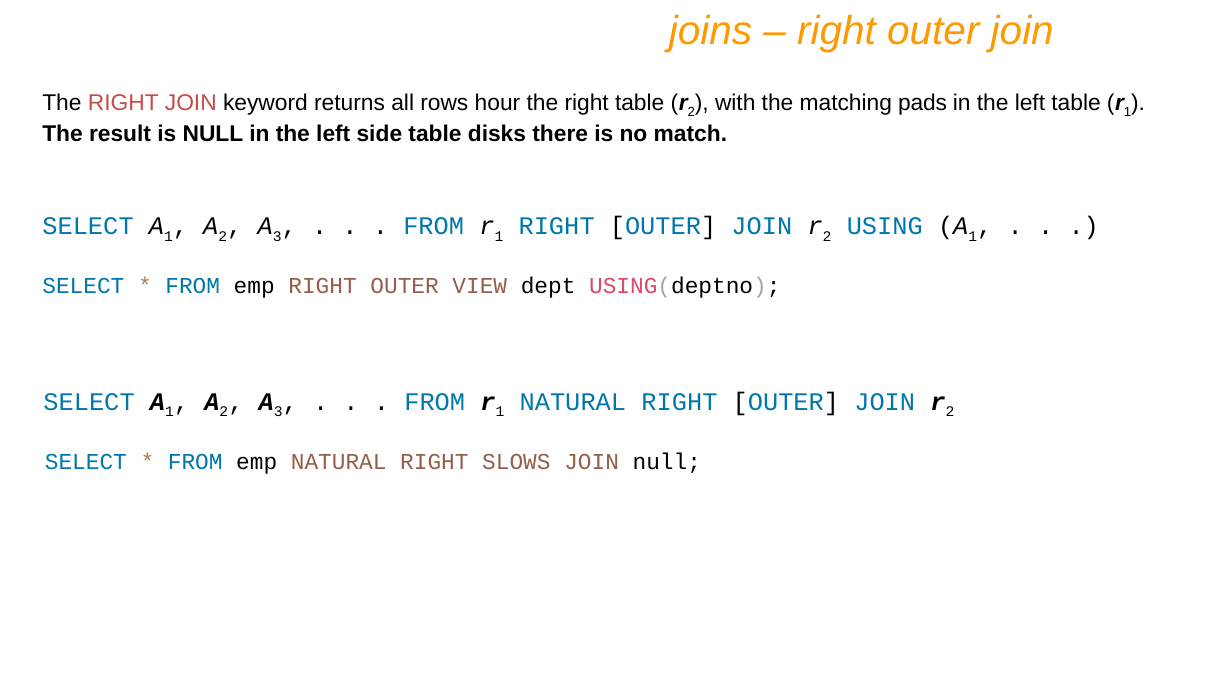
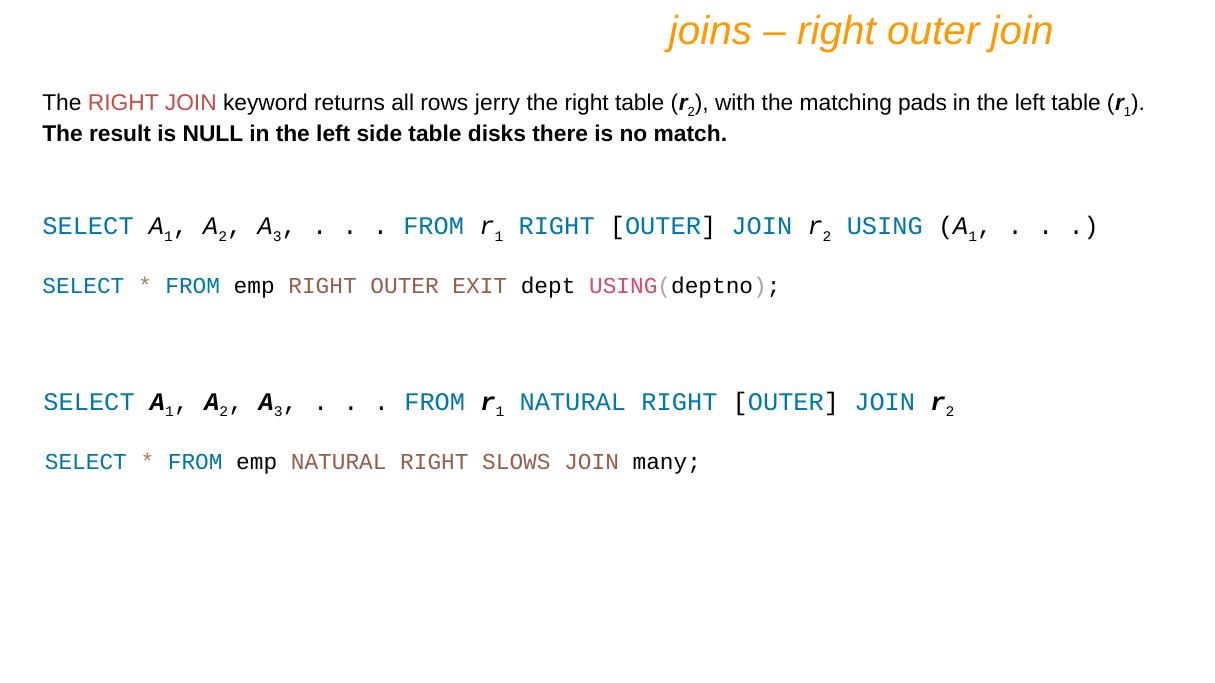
hour: hour -> jerry (497, 103)
VIEW: VIEW -> EXIT (480, 287)
JOIN null: null -> many (667, 462)
